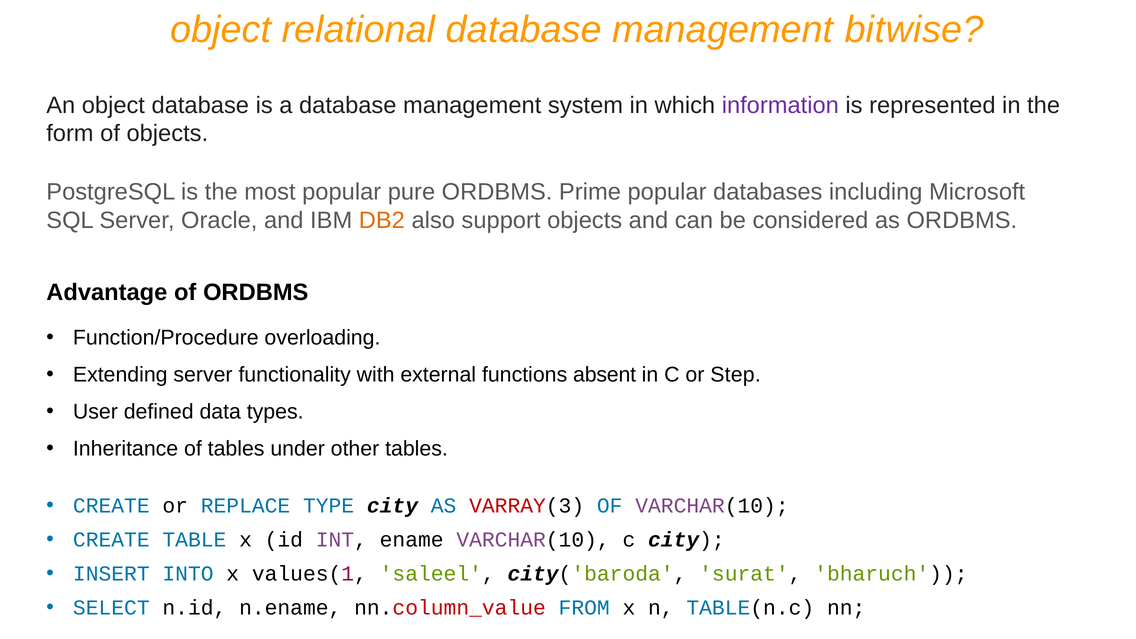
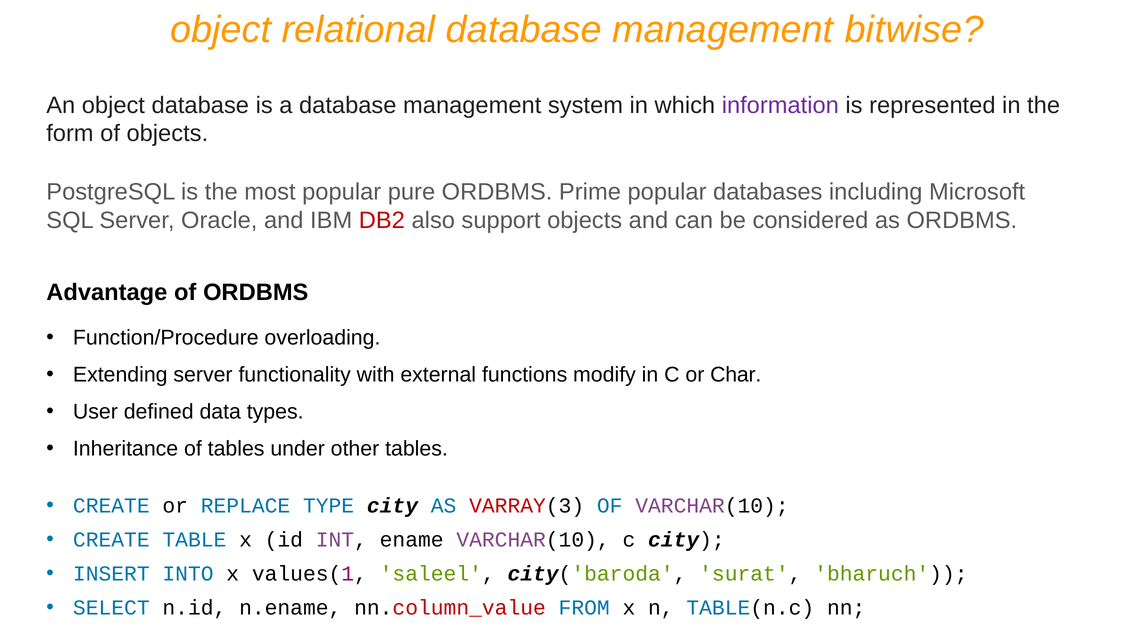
DB2 colour: orange -> red (382, 220)
absent: absent -> modify (604, 375)
Step: Step -> Char (736, 375)
